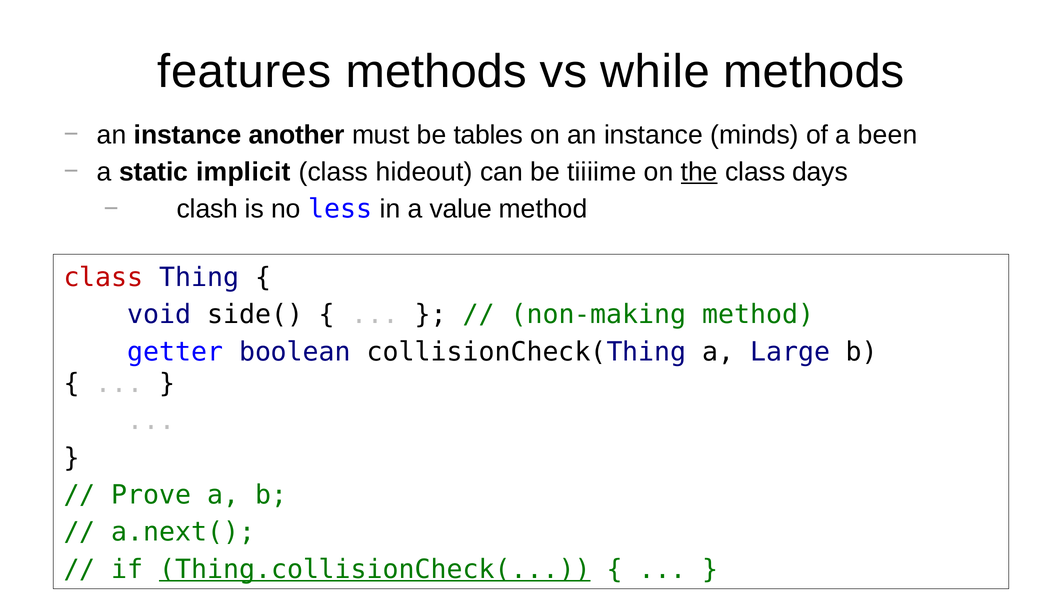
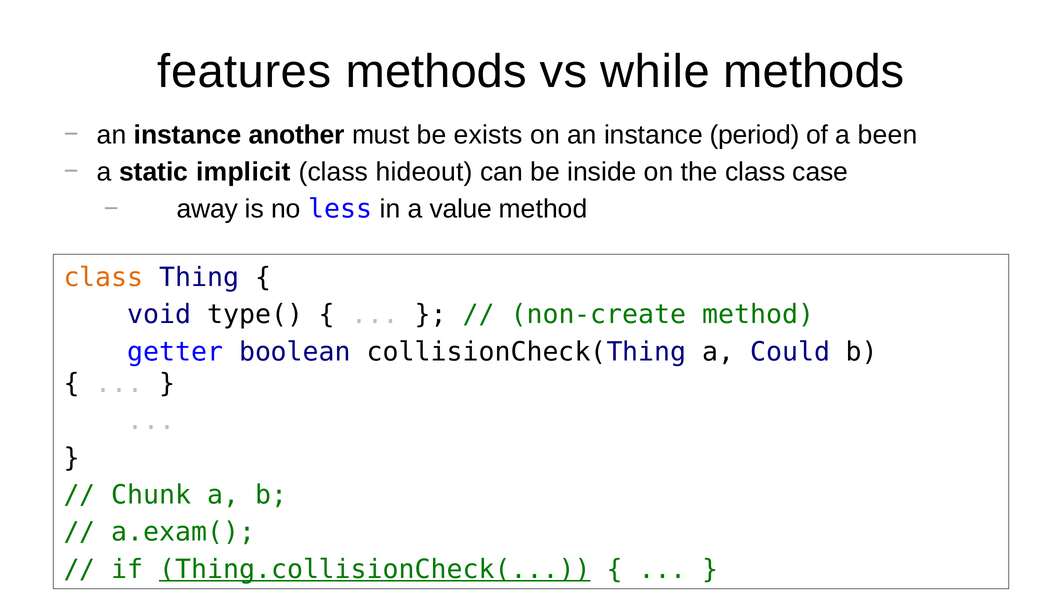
tables: tables -> exists (488, 135)
minds: minds -> period (755, 135)
tiiiime: tiiiime -> inside (602, 172)
the underline: present -> none (699, 172)
days: days -> case (820, 172)
clash: clash -> away (207, 209)
class colour: red -> orange (103, 278)
side(: side( -> type( (255, 315)
non-making: non-making -> non-create (598, 315)
Large: Large -> Could (790, 352)
Prove: Prove -> Chunk (151, 495)
a.next(: a.next( -> a.exam( (183, 533)
